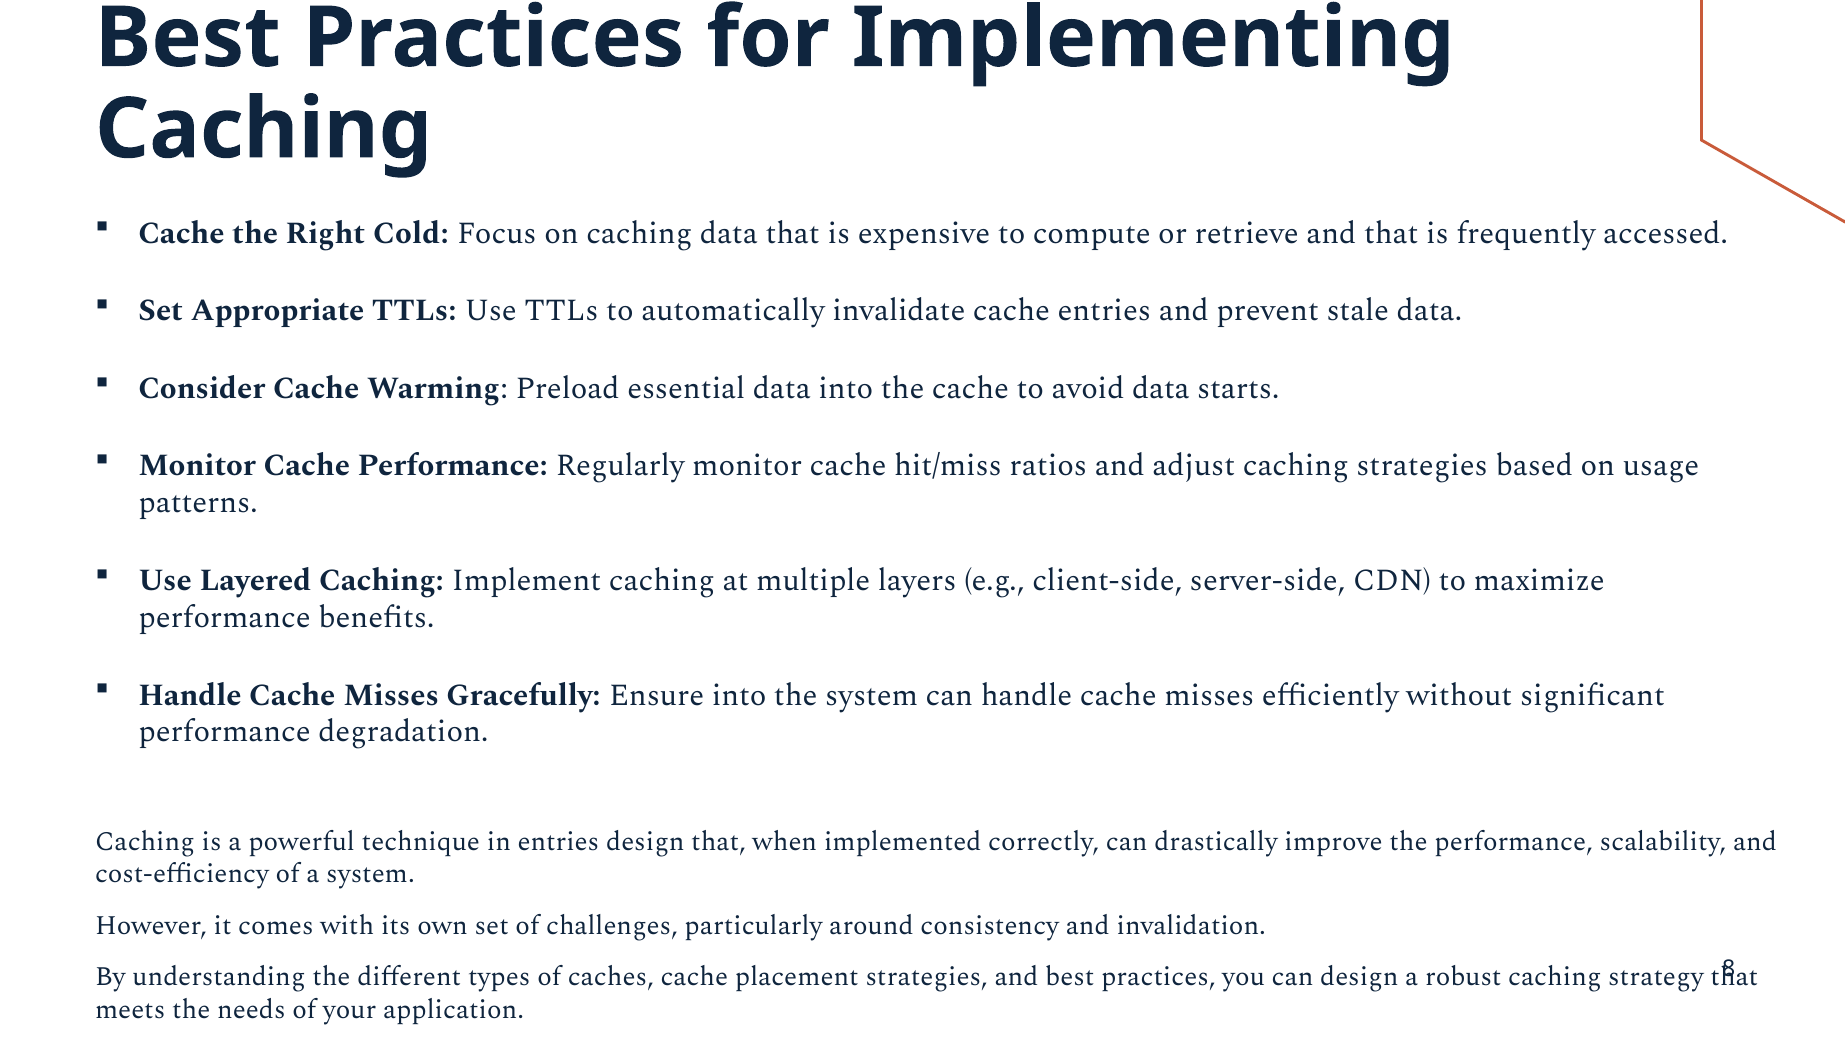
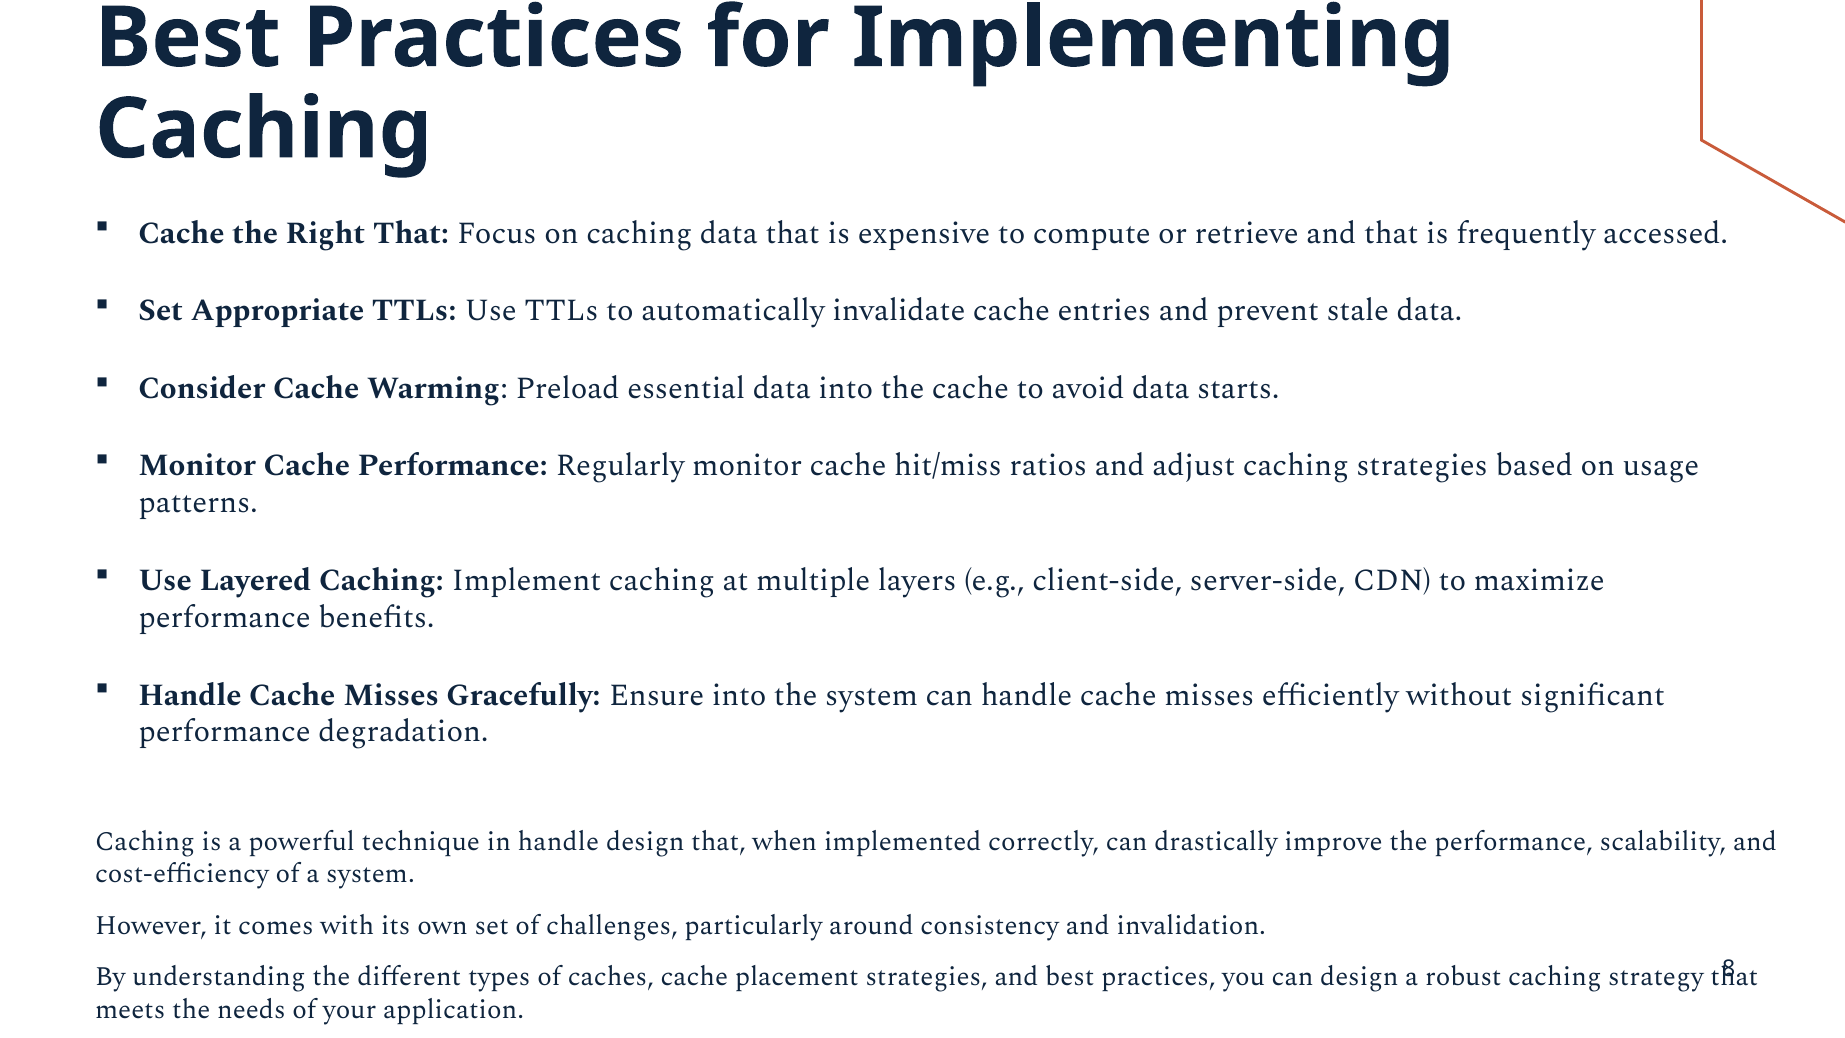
Right Cold: Cold -> That (411, 233)
in entries: entries -> handle (558, 841)
